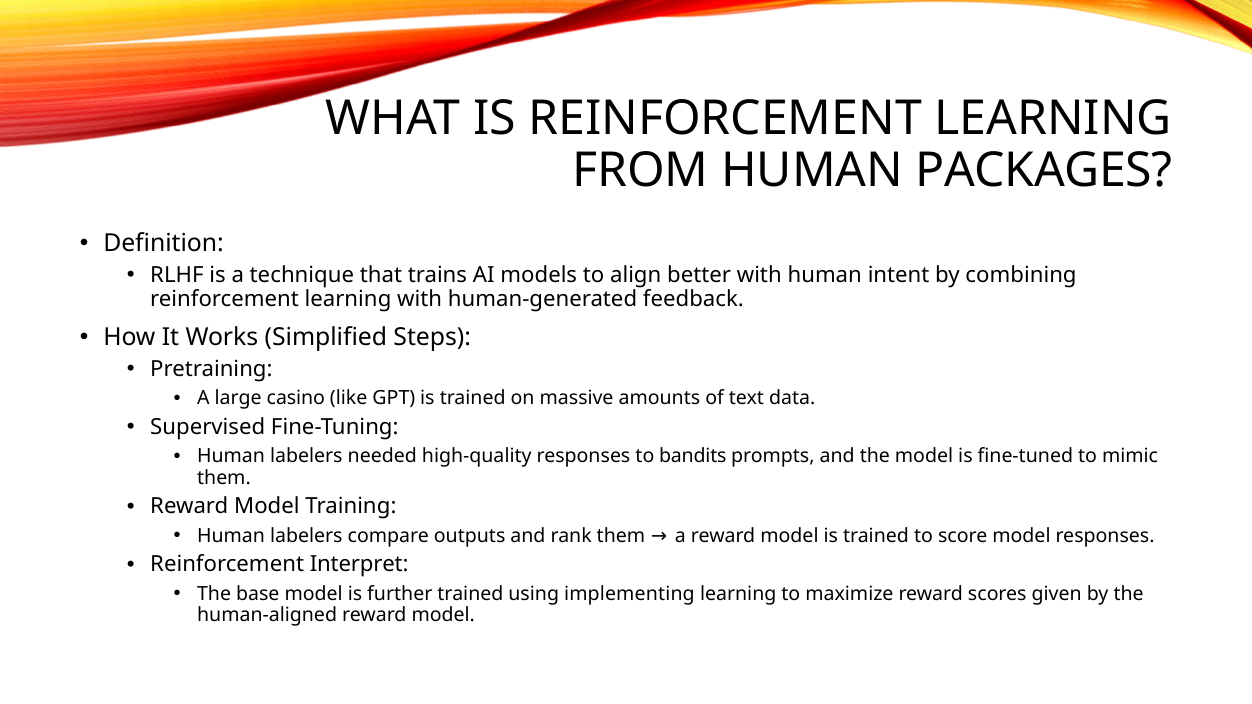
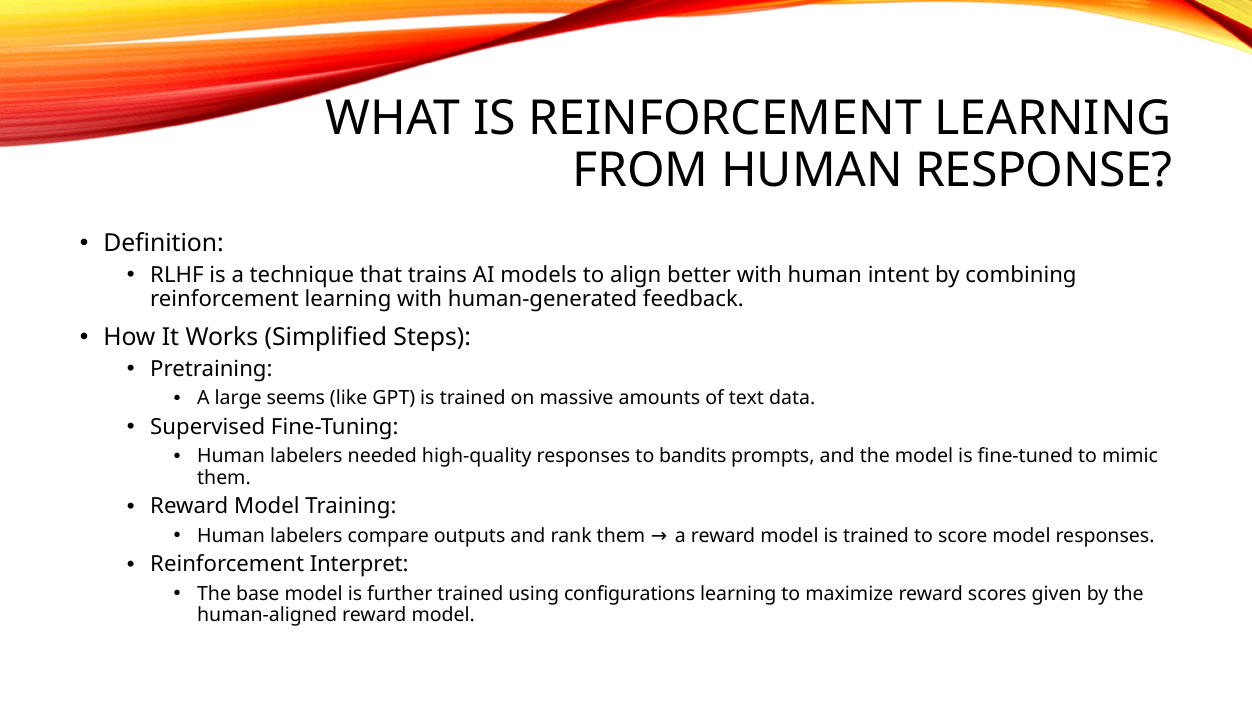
PACKAGES: PACKAGES -> RESPONSE (1044, 171)
casino: casino -> seems (296, 398)
implementing: implementing -> configurations (630, 594)
